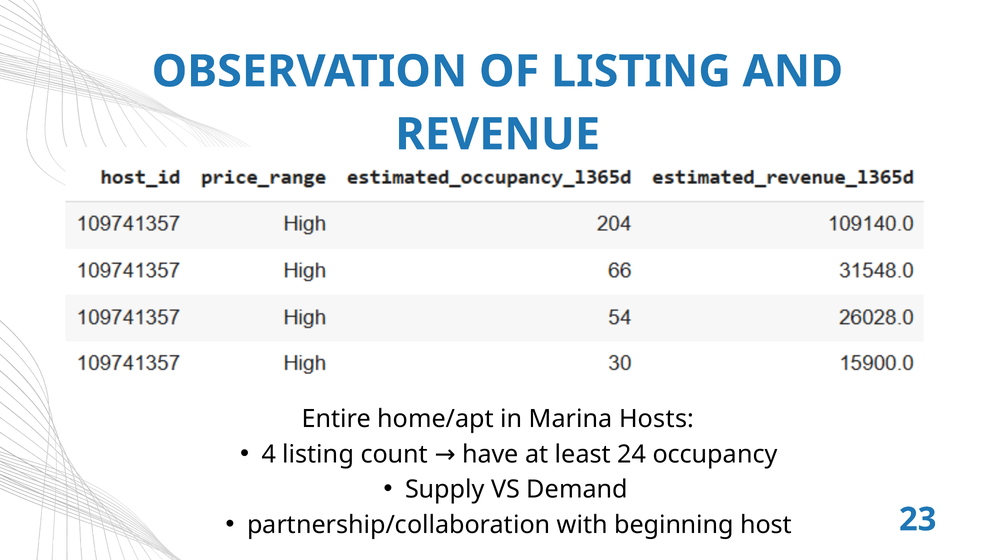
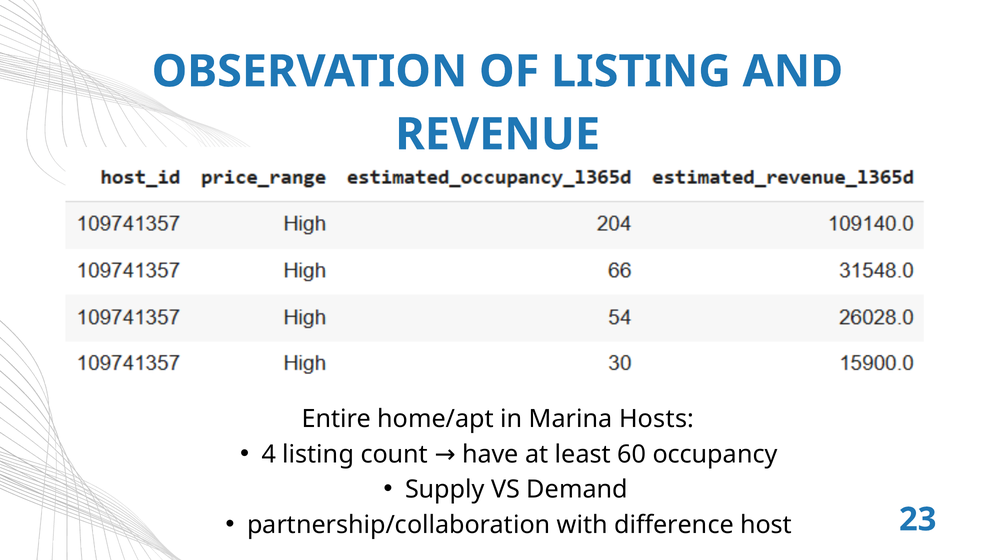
24: 24 -> 60 (632, 454)
beginning: beginning -> difference (674, 525)
